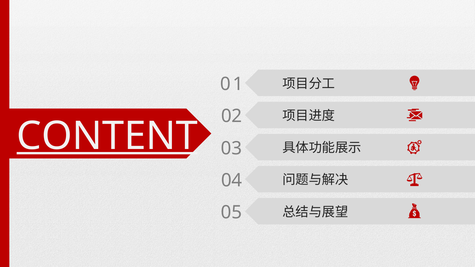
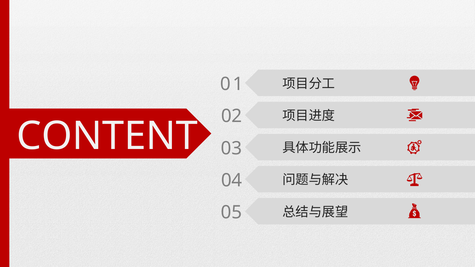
CONTENT underline: present -> none (107, 136)
